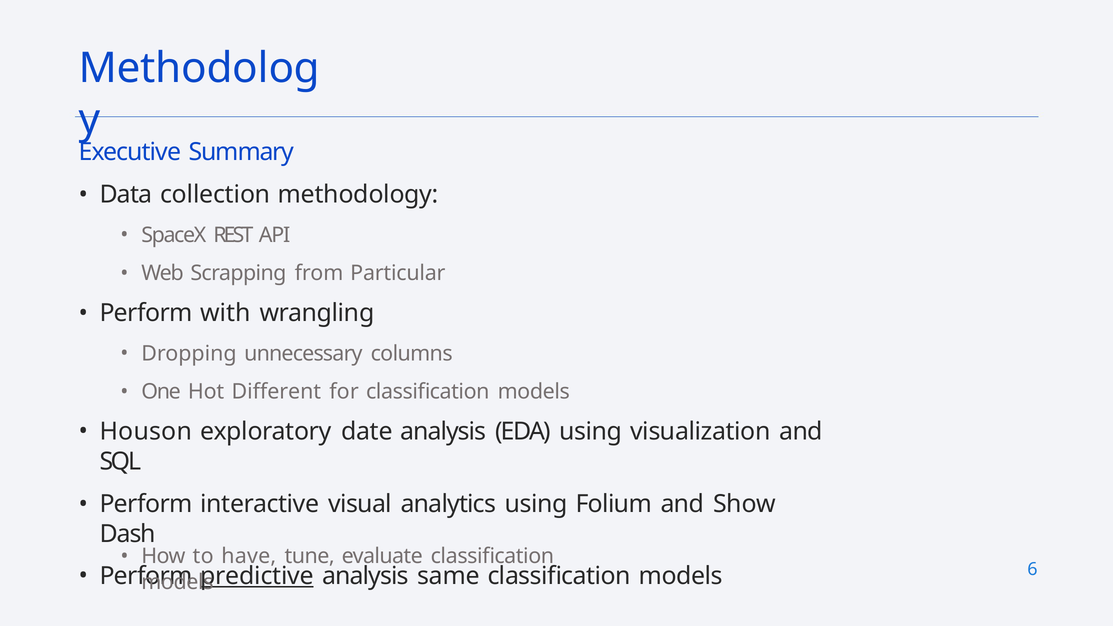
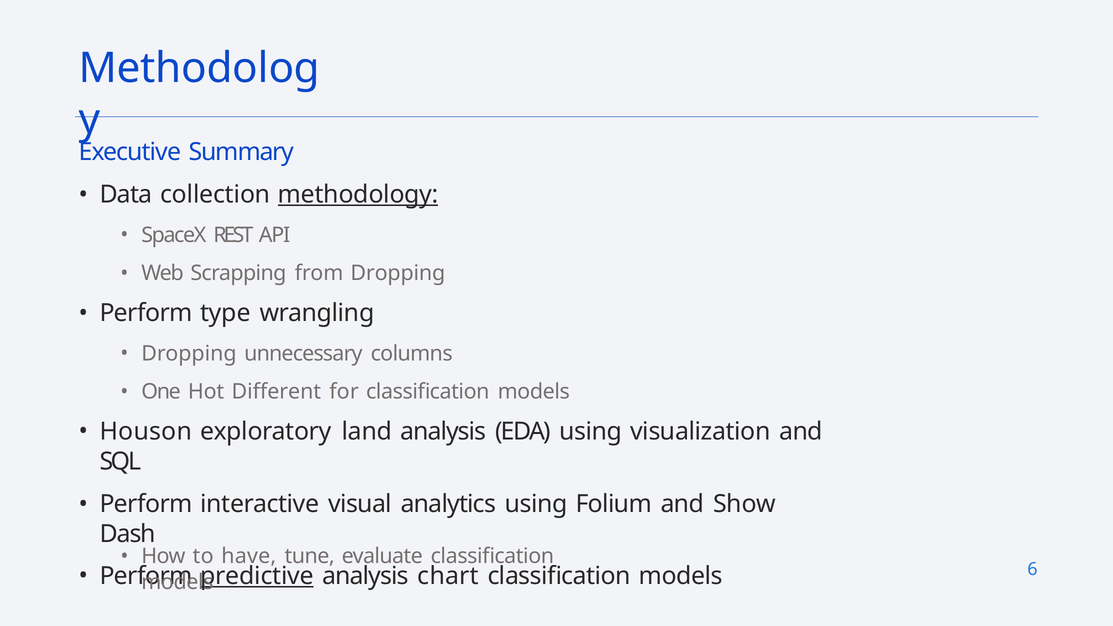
methodology underline: none -> present (358, 195)
from Particular: Particular -> Dropping (398, 273)
with: with -> type (225, 313)
date: date -> land (367, 432)
same: same -> chart (448, 576)
